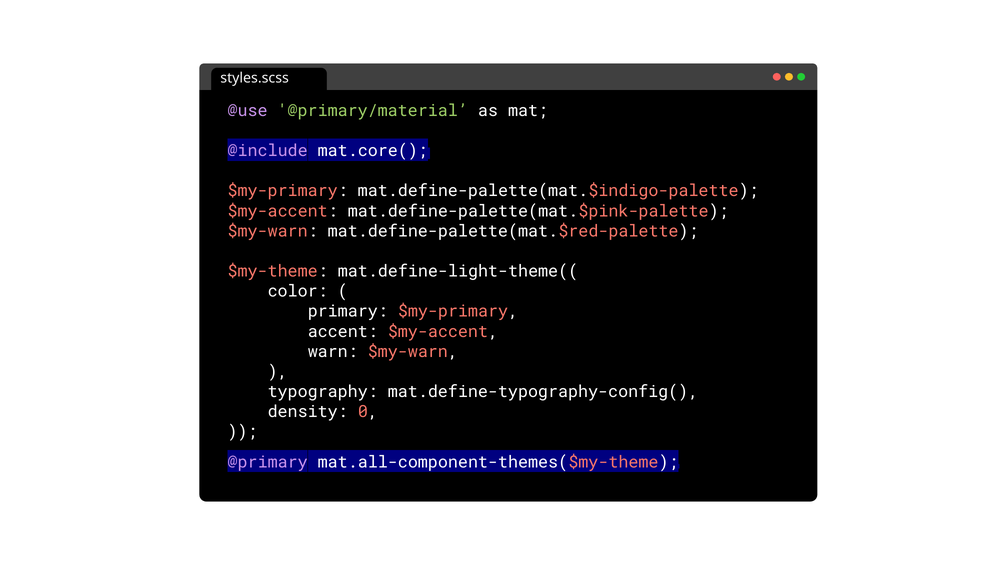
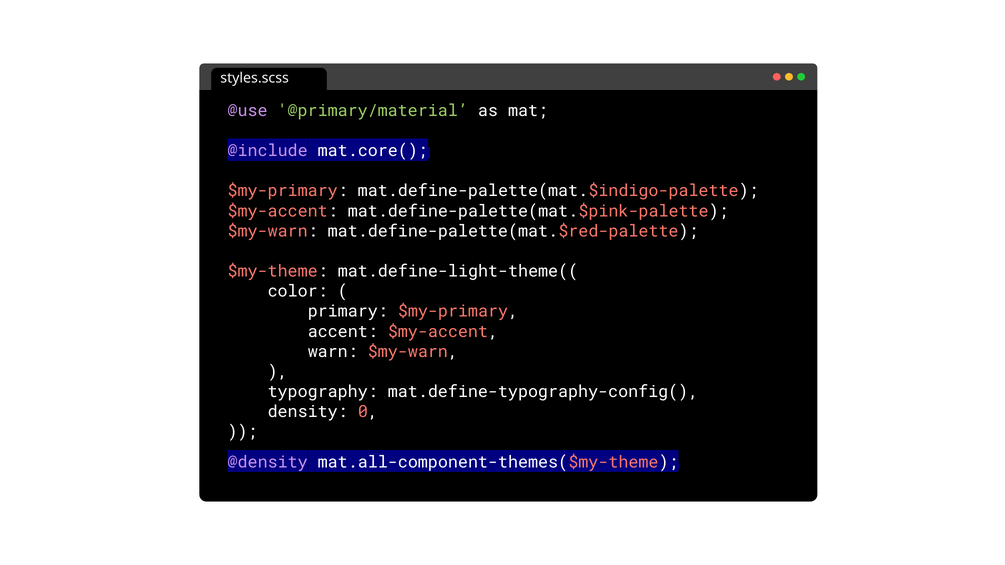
@primary: @primary -> @density (268, 462)
